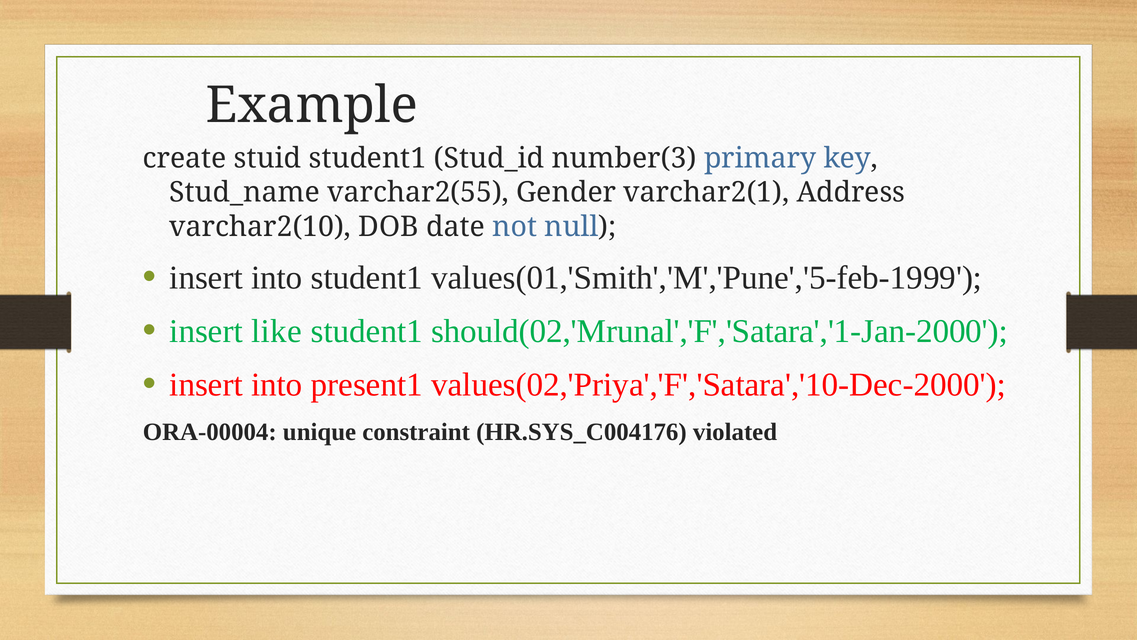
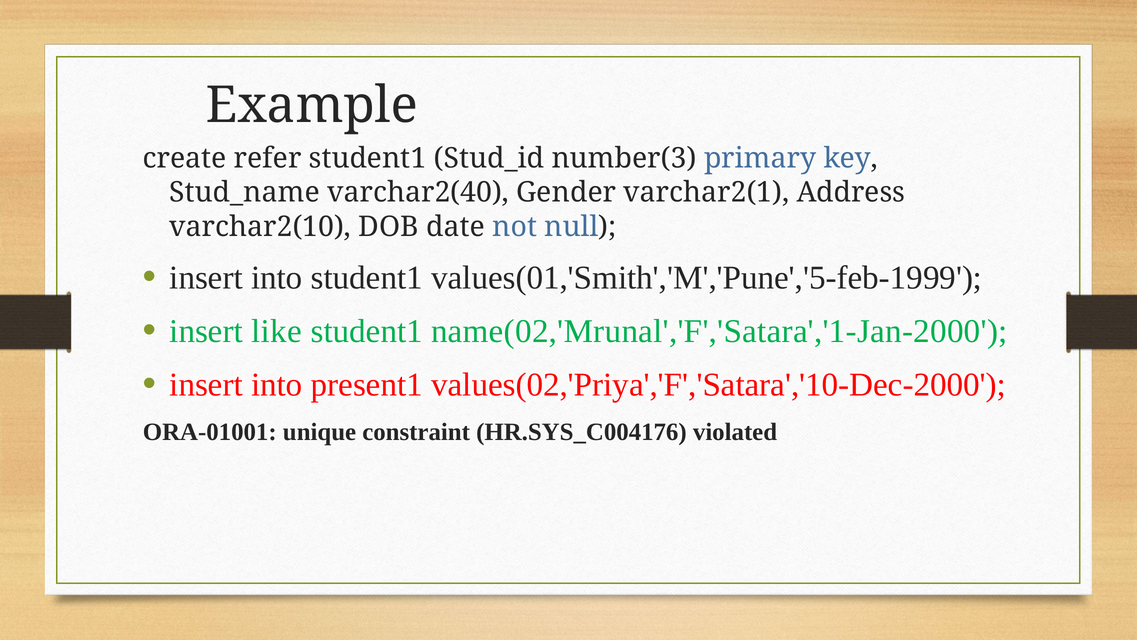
stuid: stuid -> refer (268, 158)
varchar2(55: varchar2(55 -> varchar2(40 (418, 192)
should(02,'Mrunal','F','Satara','1-Jan-2000: should(02,'Mrunal','F','Satara','1-Jan-2000 -> name(02,'Mrunal','F','Satara','1-Jan-2000 (719, 331)
ORA-00004: ORA-00004 -> ORA-01001 (210, 432)
